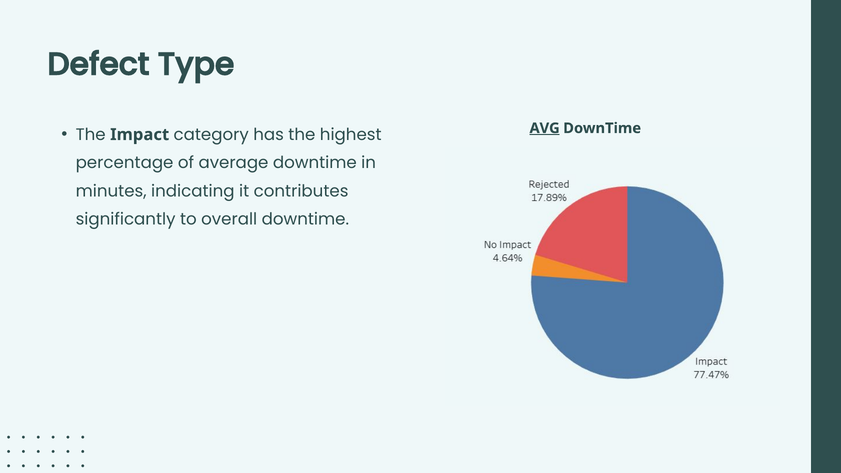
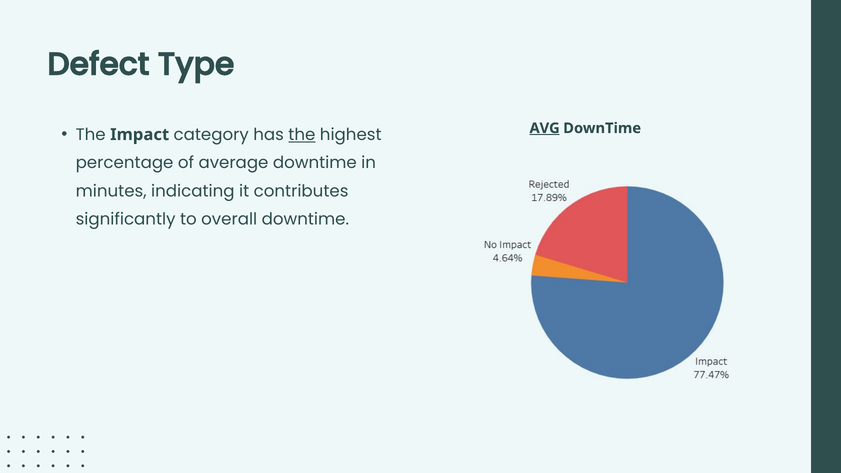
the underline: none -> present (302, 135)
